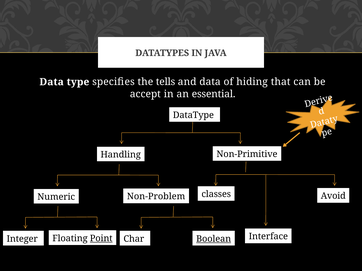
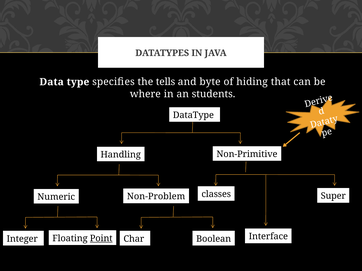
and data: data -> byte (210, 82)
accept: accept -> where (145, 94)
essential: essential -> students (214, 94)
Avoid: Avoid -> Super (333, 196)
Boolean underline: present -> none (214, 239)
